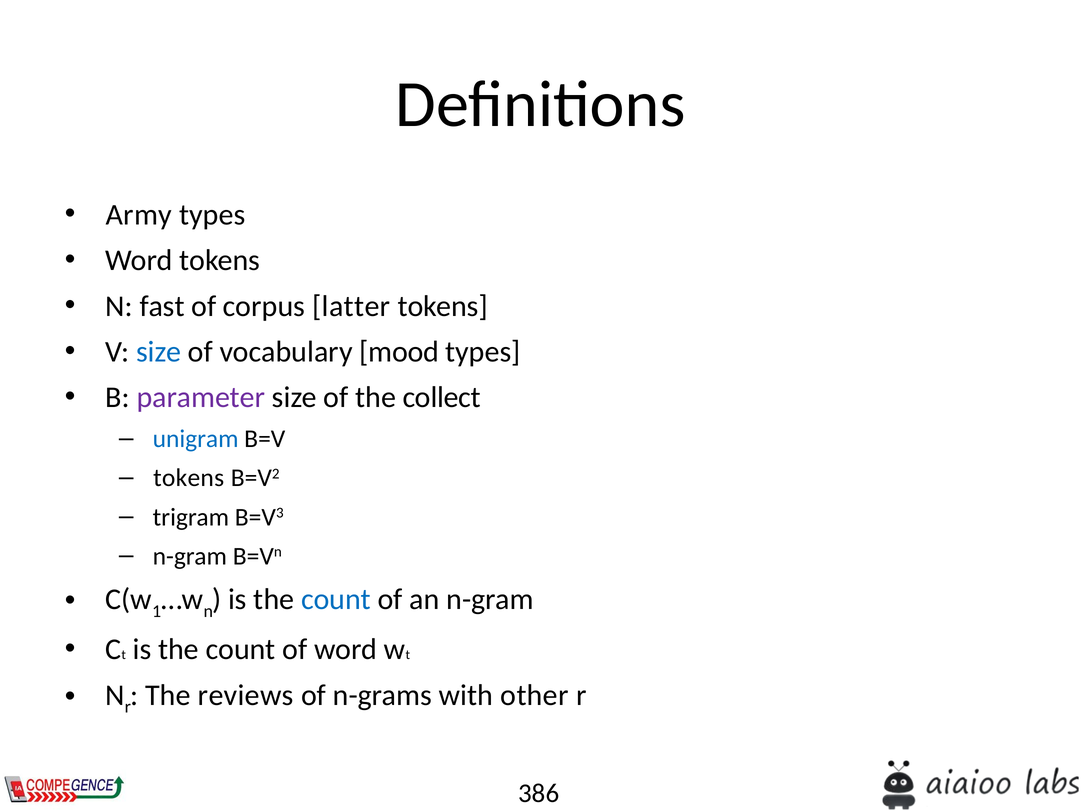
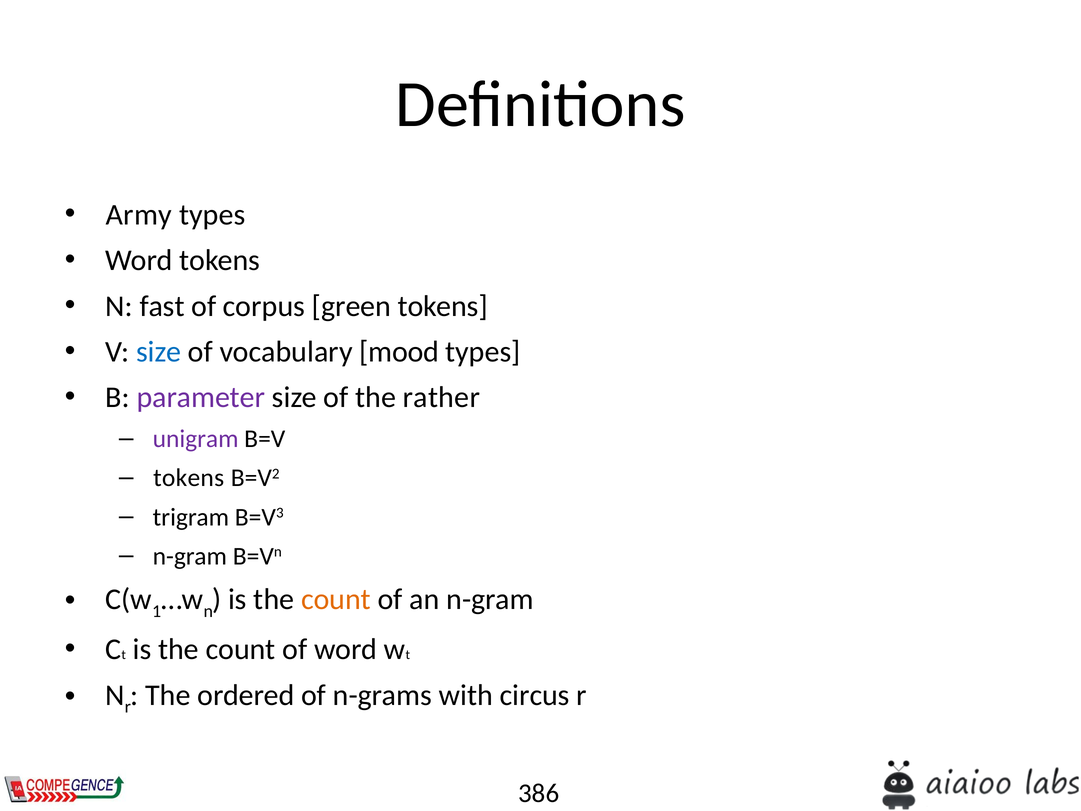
latter: latter -> green (352, 306)
collect: collect -> rather (441, 397)
unigram colour: blue -> purple (196, 439)
count colour: blue -> orange (336, 599)
reviews: reviews -> ordered (246, 695)
other: other -> circus (535, 695)
